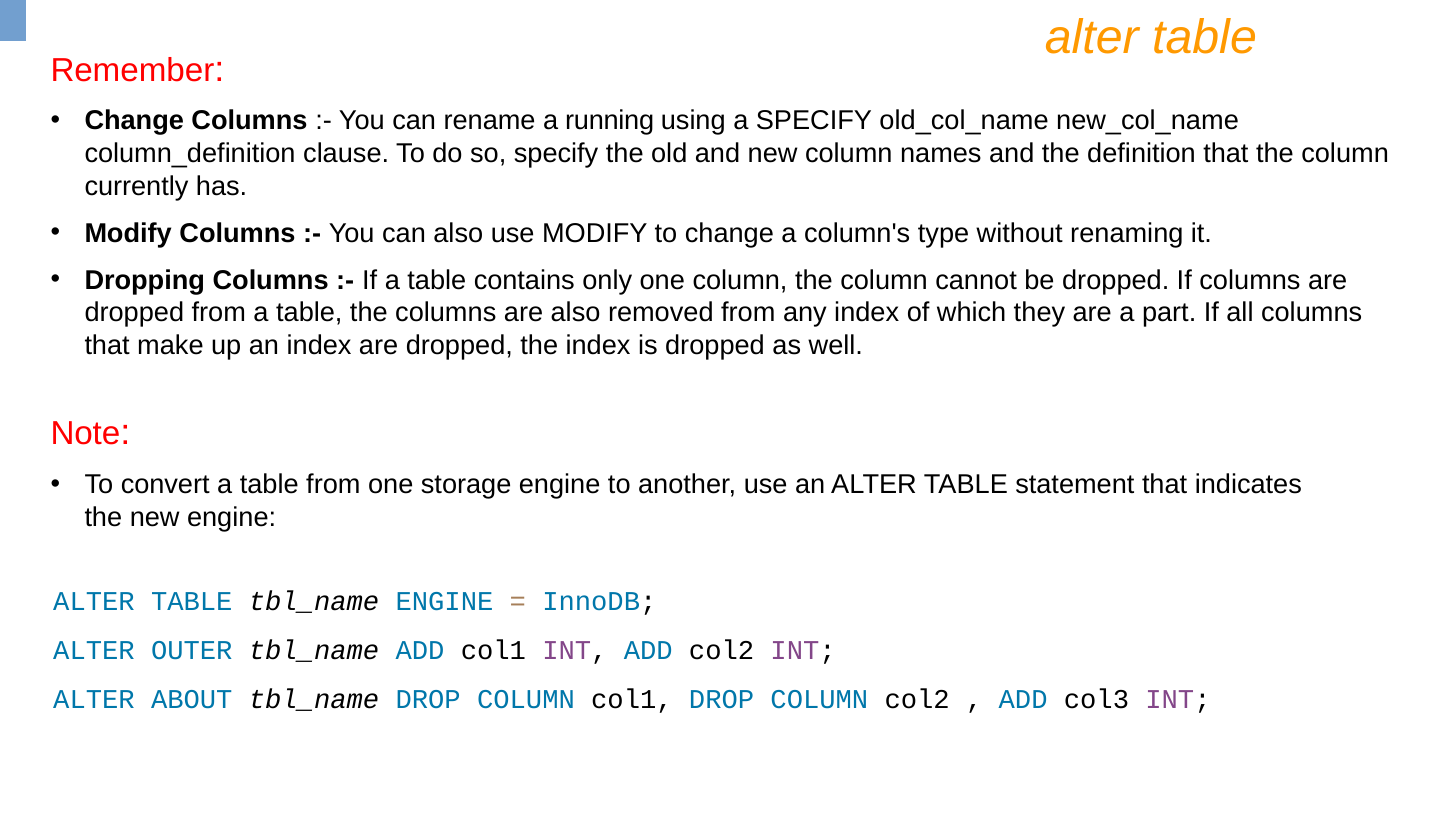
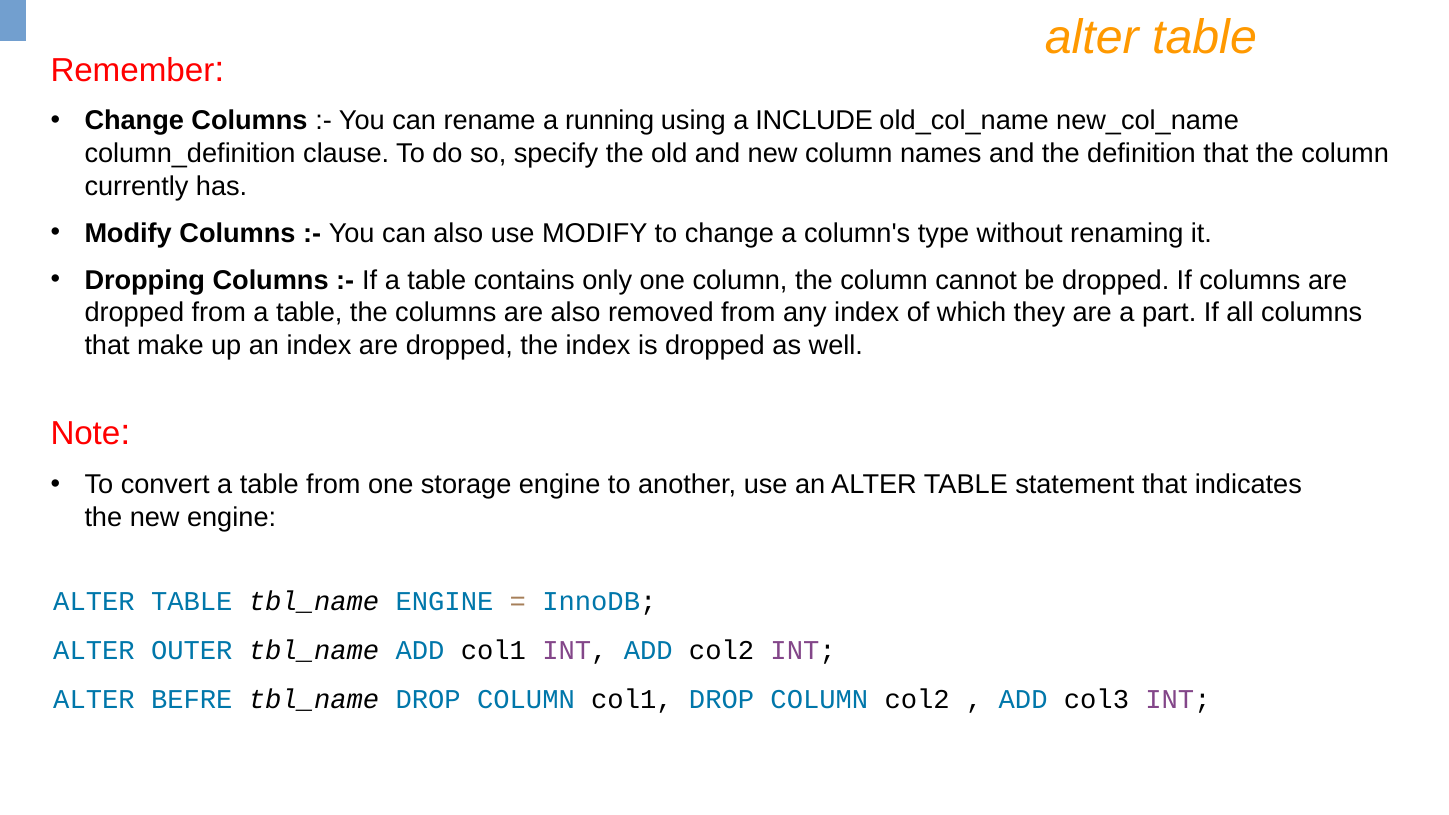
a SPECIFY: SPECIFY -> INCLUDE (814, 121)
ABOUT: ABOUT -> BEFRE (192, 699)
